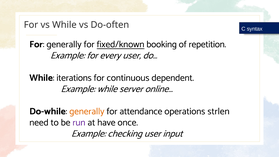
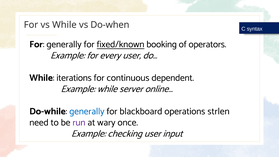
Do-often: Do-often -> Do-when (110, 25)
repetition: repetition -> operators (207, 44)
generally colour: orange -> blue (87, 111)
attendance: attendance -> blackboard (141, 111)
have: have -> wary (106, 122)
